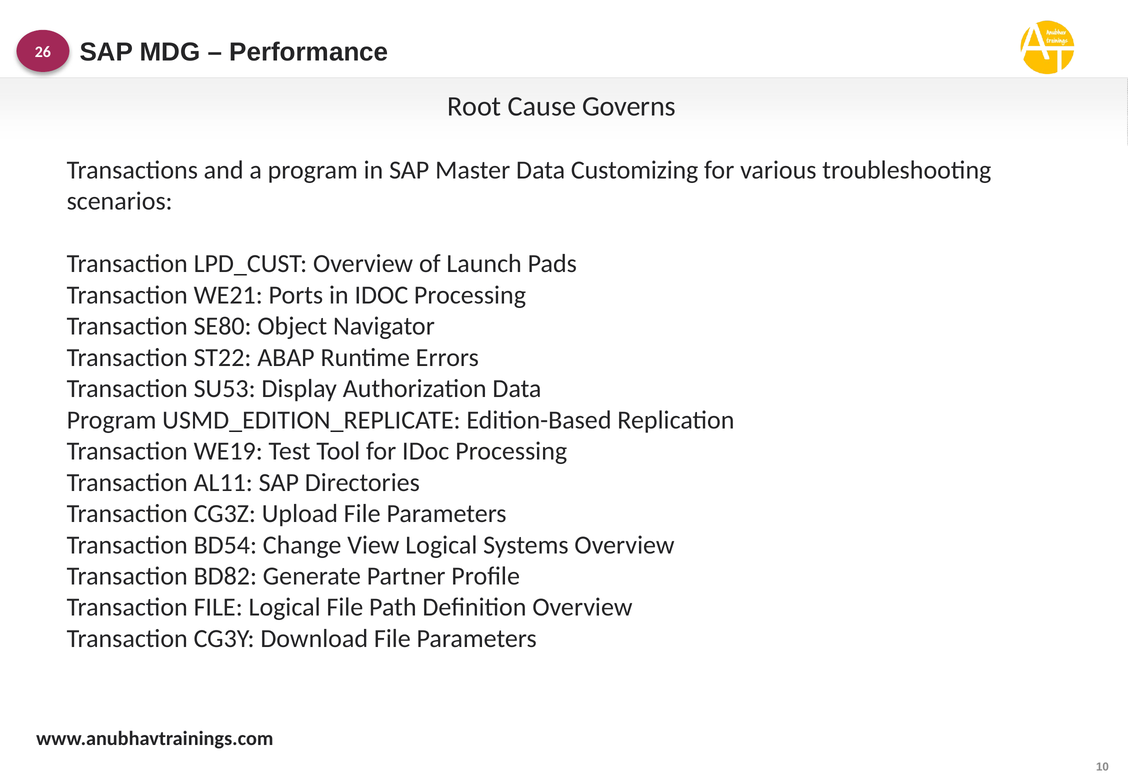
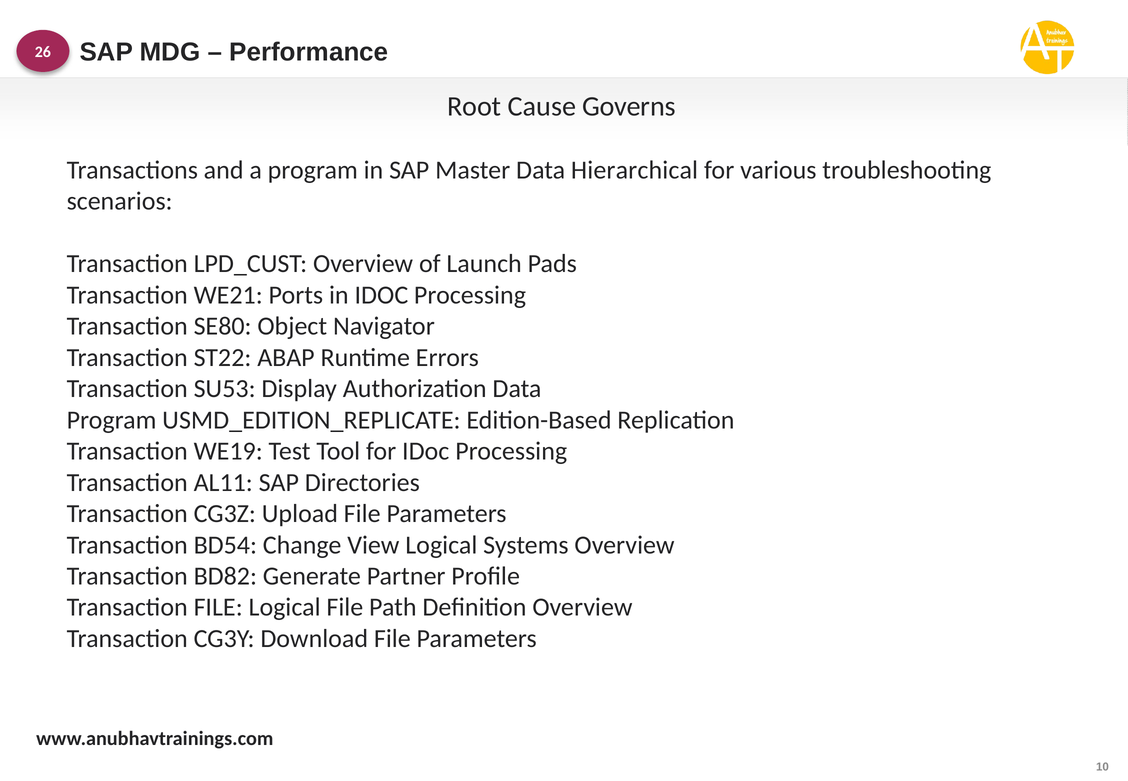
Customizing: Customizing -> Hierarchical (635, 170)
